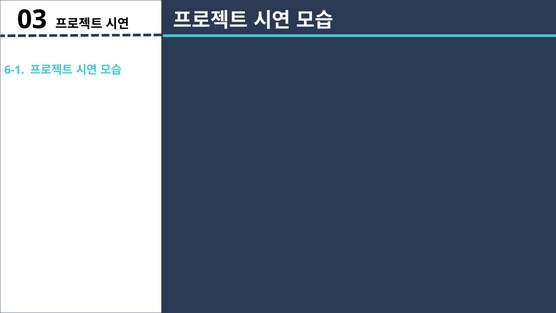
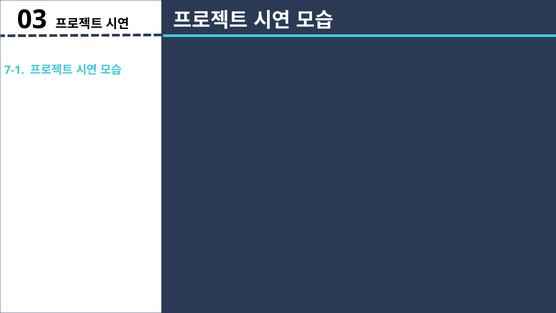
6-1: 6-1 -> 7-1 (14, 70)
